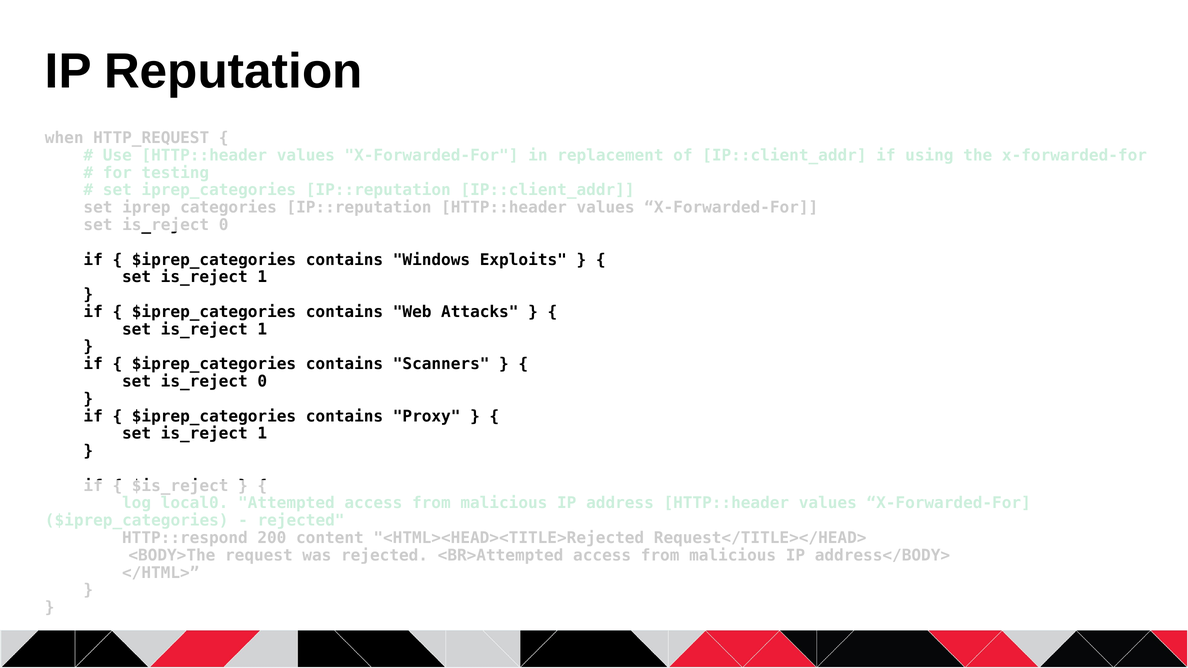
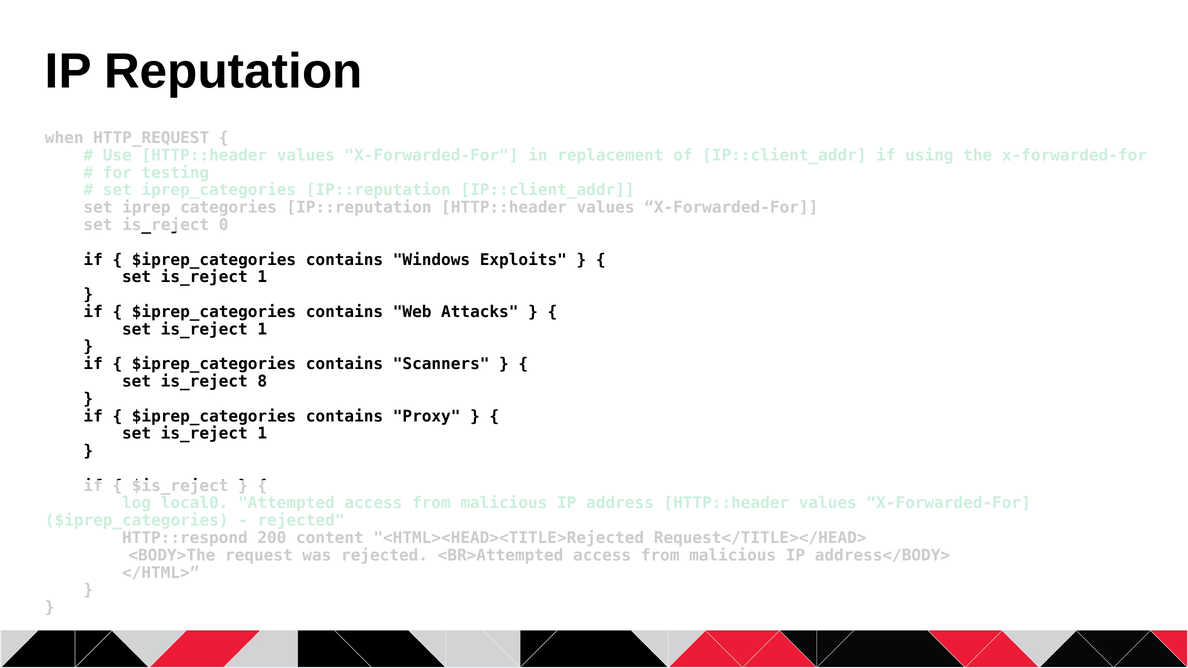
0: 0 -> 8 (262, 382)
